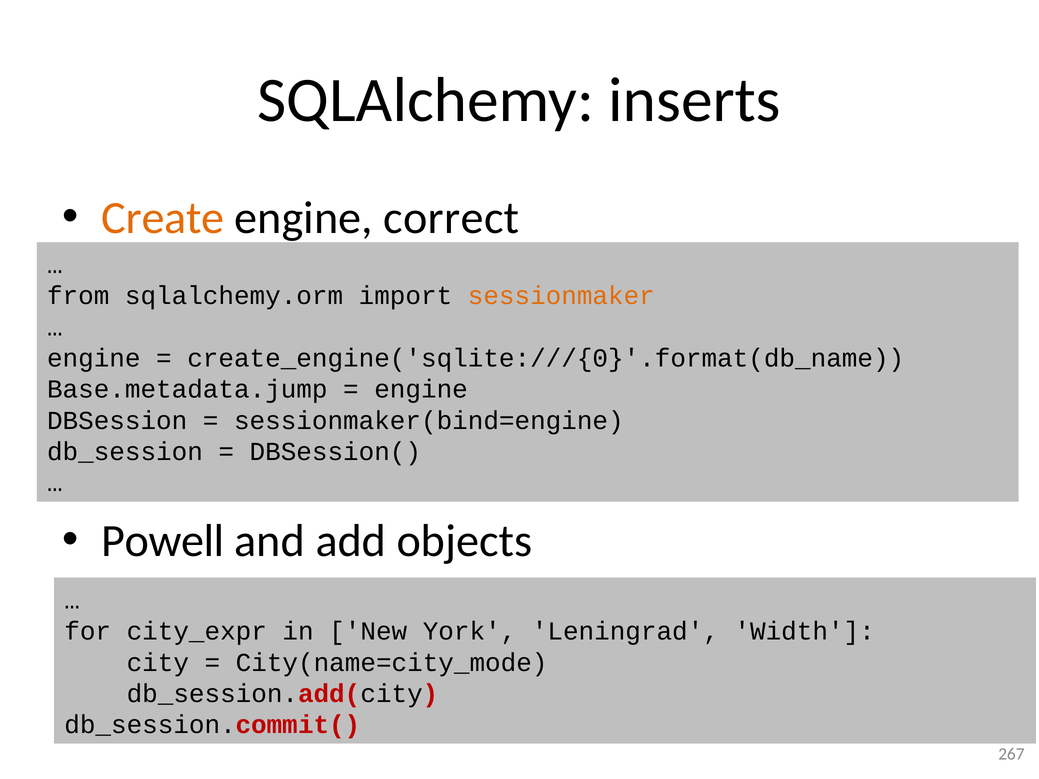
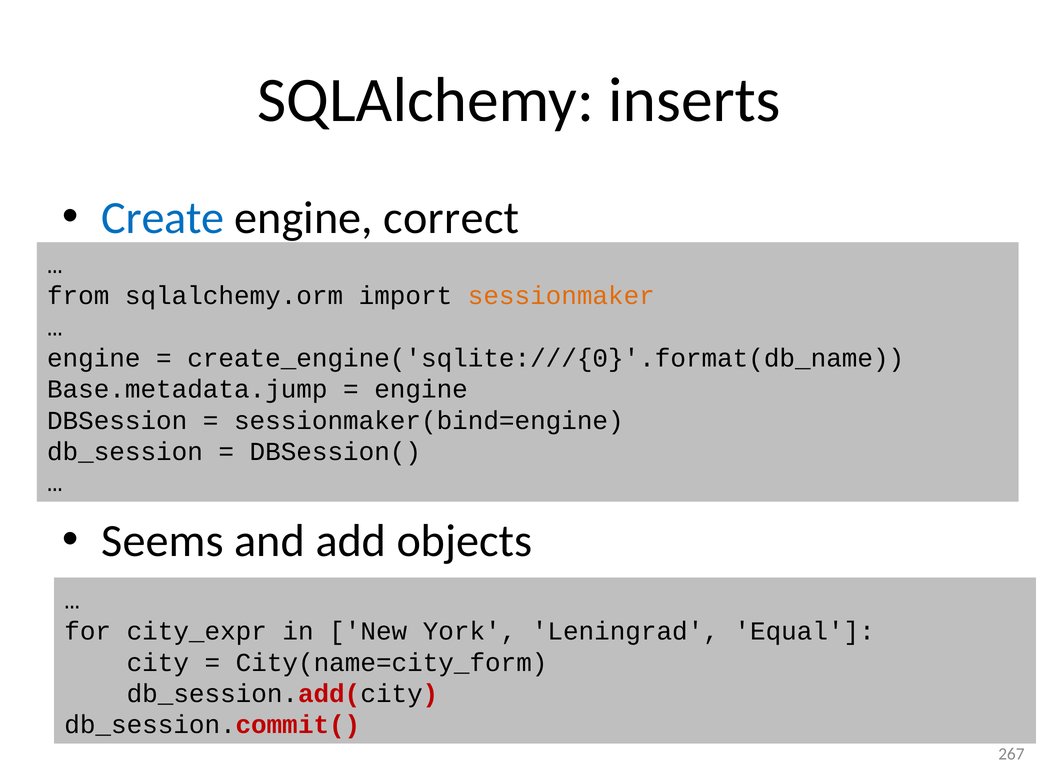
Create colour: orange -> blue (163, 218)
Powell: Powell -> Seems (163, 541)
Width: Width -> Equal (805, 631)
City(name=city_mode: City(name=city_mode -> City(name=city_form (392, 663)
